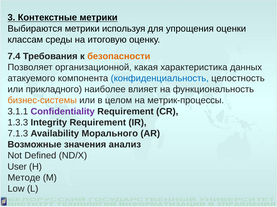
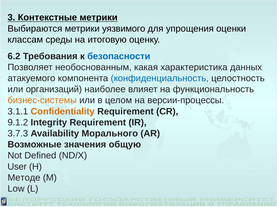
используя: используя -> уязвимого (124, 29)
7.4: 7.4 -> 6.2 (14, 56)
безопасности colour: orange -> blue (119, 56)
организационной: организационной -> необоснованным (93, 67)
прикладного: прикладного -> организаций (54, 90)
метрик-процессы: метрик-процессы -> версии-процессы (186, 101)
Confidentiality colour: purple -> orange (63, 112)
1.3.3: 1.3.3 -> 9.1.2 (18, 123)
7.1.3: 7.1.3 -> 3.7.3 (18, 134)
анализ: анализ -> общую (125, 145)
